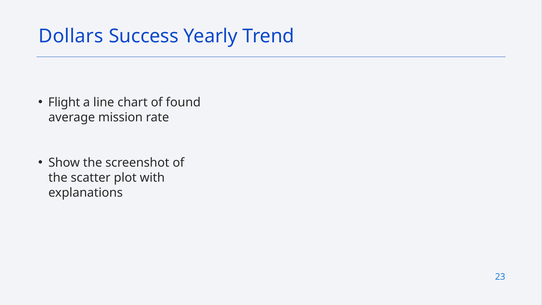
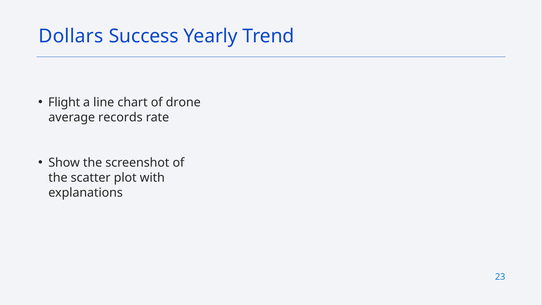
found: found -> drone (183, 102)
mission: mission -> records (120, 117)
